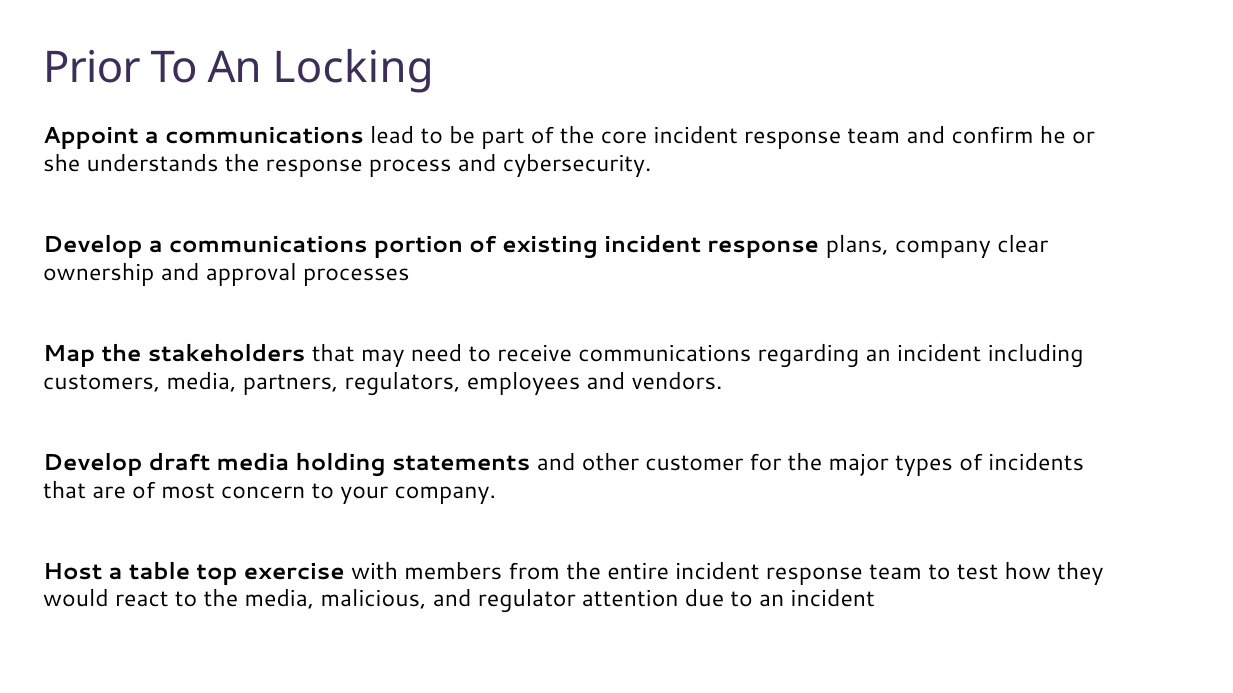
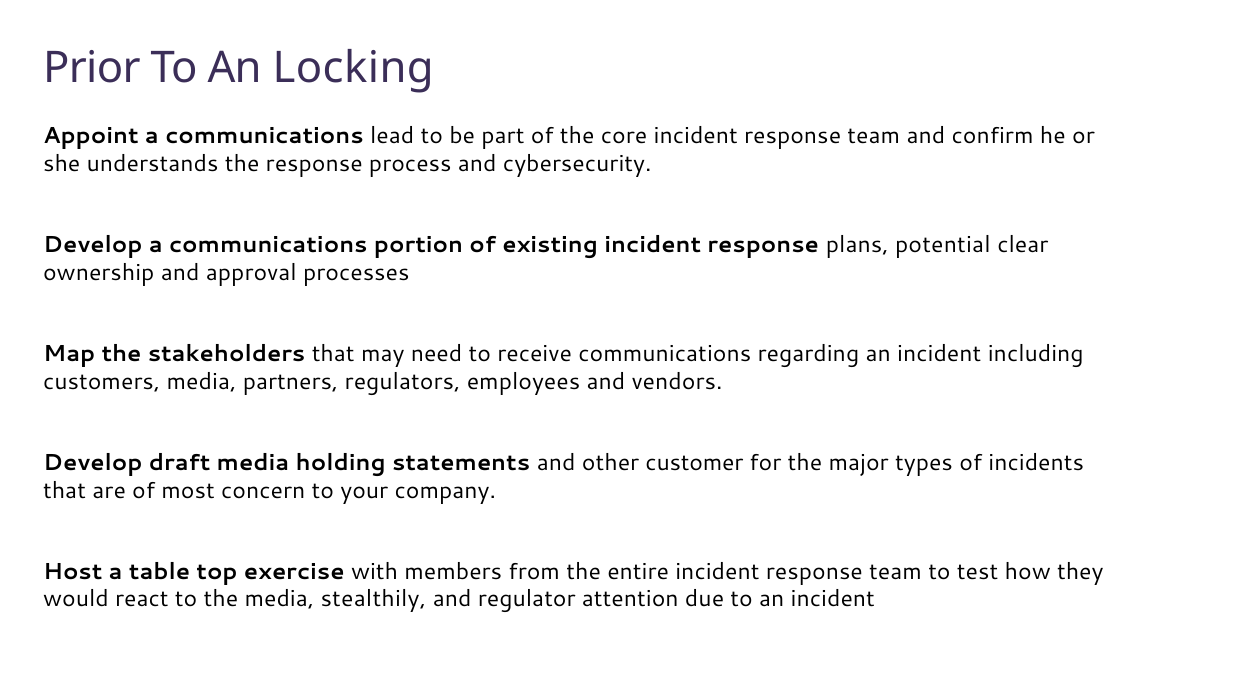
plans company: company -> potential (943, 245)
malicious: malicious -> stealthily (373, 600)
